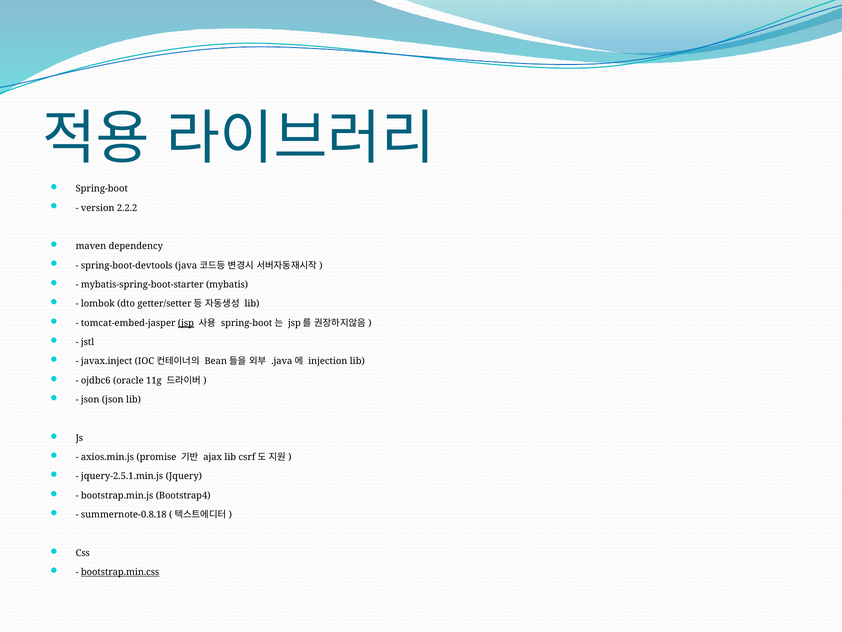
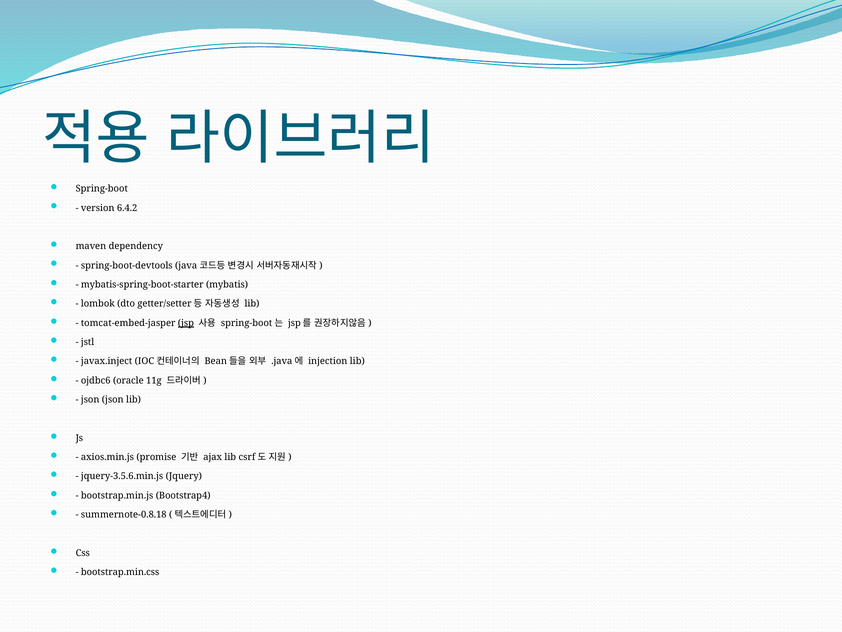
2.2.2: 2.2.2 -> 6.4.2 (127, 208)
jquery-2.5.1.min.js: jquery-2.5.1.min.js -> jquery-3.5.6.min.js (122, 476)
bootstrap.min.css underline: present -> none (120, 572)
